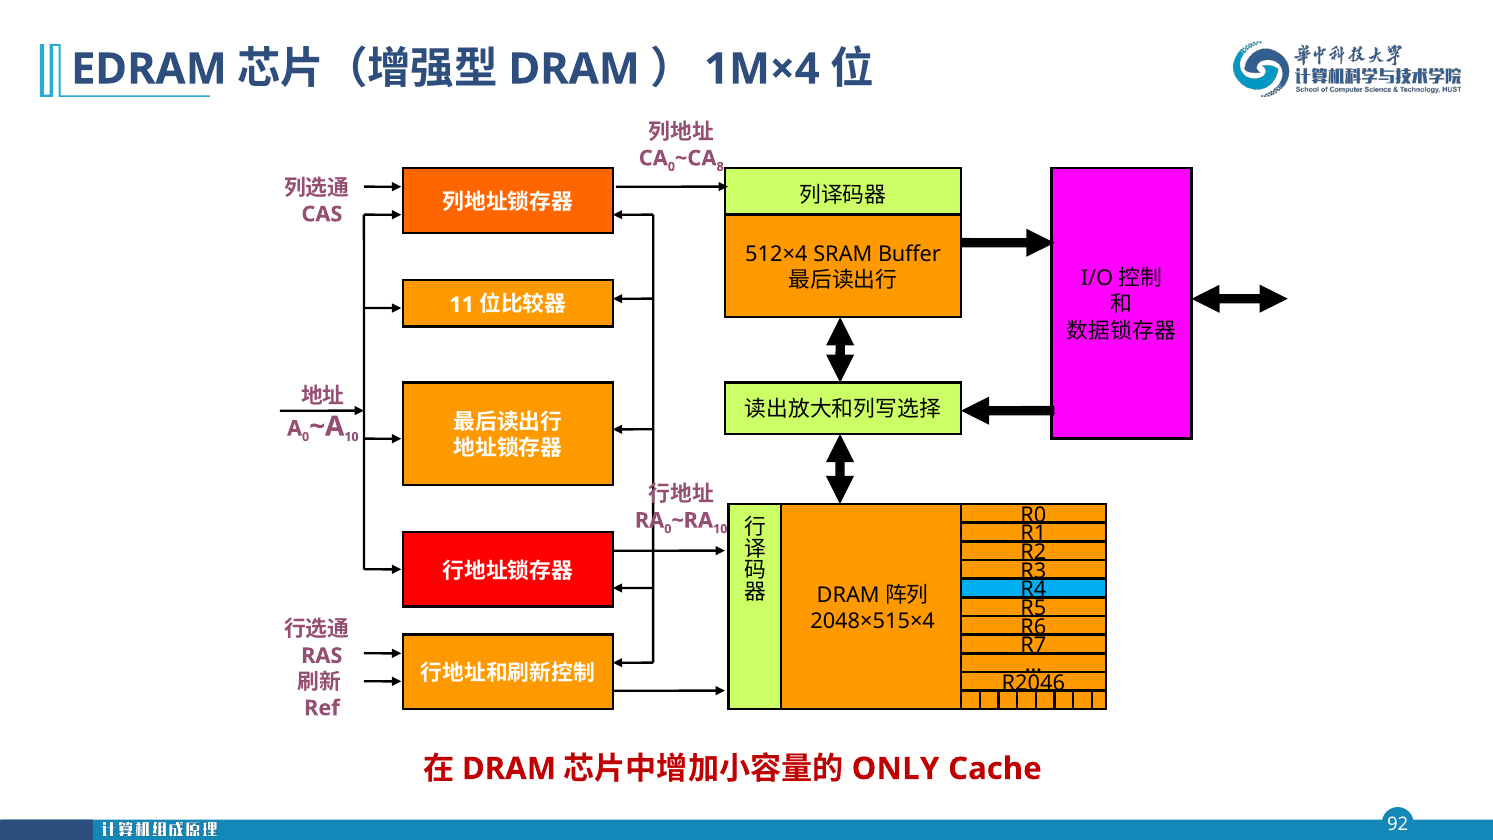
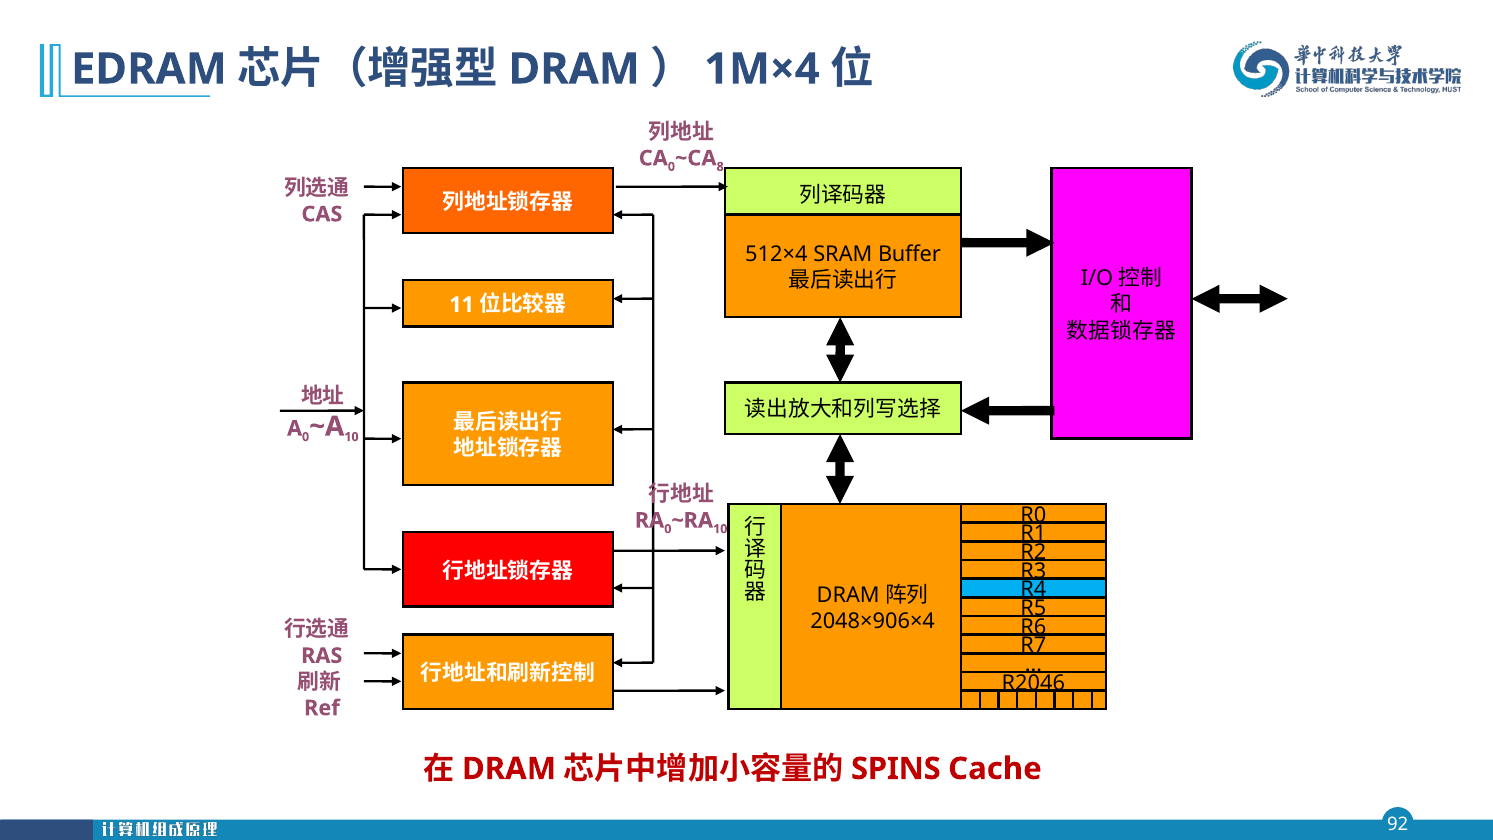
2048×515×4: 2048×515×4 -> 2048×906×4 (873, 621)
ONLY: ONLY -> SPINS (896, 769)
